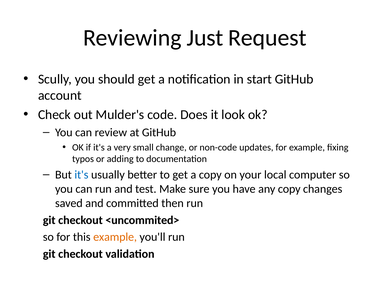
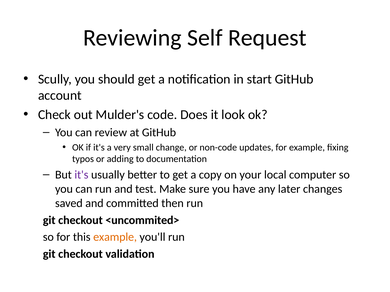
Just: Just -> Self (205, 38)
it's colour: blue -> purple (81, 175)
any copy: copy -> later (289, 189)
